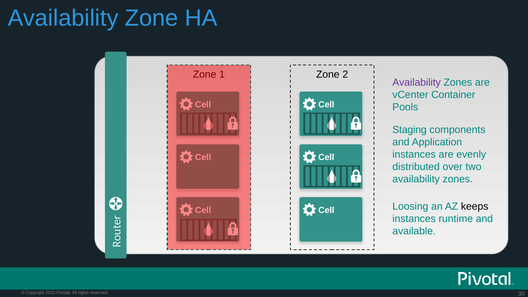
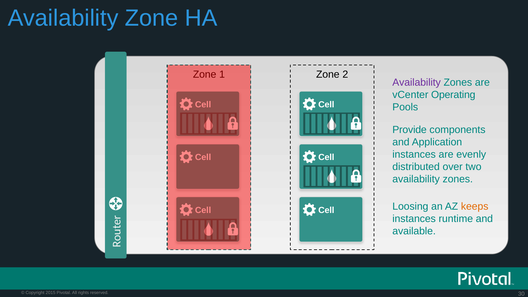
Container: Container -> Operating (453, 95)
Staging: Staging -> Provide (410, 130)
keeps colour: black -> orange (475, 206)
